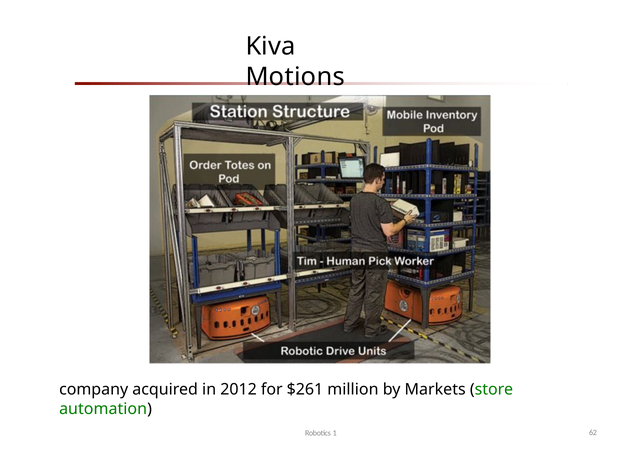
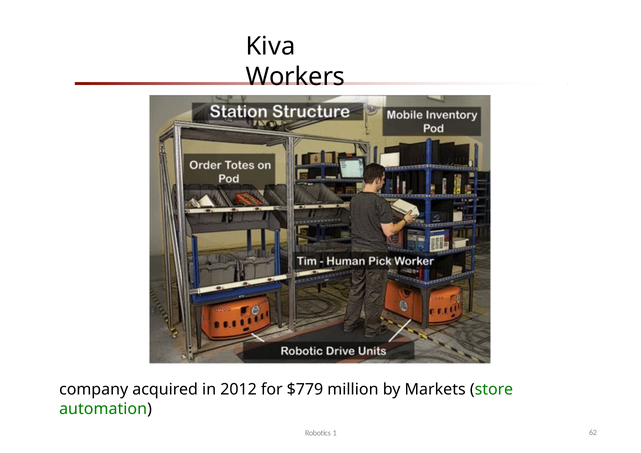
Motions: Motions -> Workers (295, 77)
$261: $261 -> $779 (305, 390)
